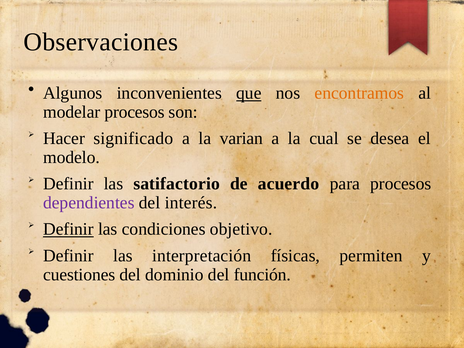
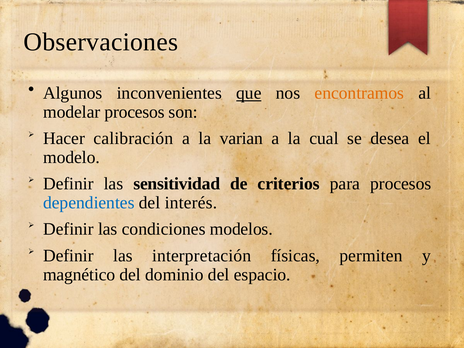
significado: significado -> calibración (133, 139)
satifactorio: satifactorio -> sensitividad (177, 184)
acuerdo: acuerdo -> criterios (289, 184)
dependientes colour: purple -> blue (89, 203)
Definir underline: present -> none (68, 229)
objetivo: objetivo -> modelos (241, 229)
cuestiones: cuestiones -> magnético (79, 275)
función: función -> espacio (262, 275)
